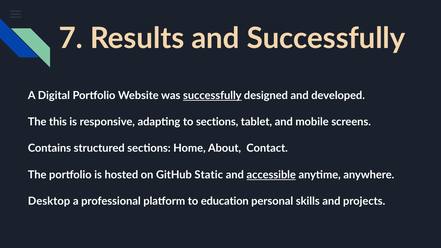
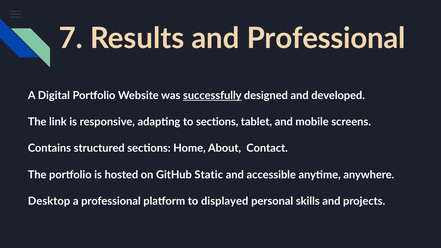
and Successfully: Successfully -> Professional (326, 38)
this: this -> link (58, 122)
accessible underline: present -> none (271, 175)
education: education -> displayed (225, 201)
